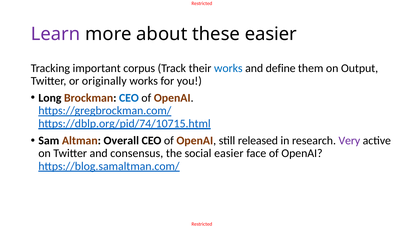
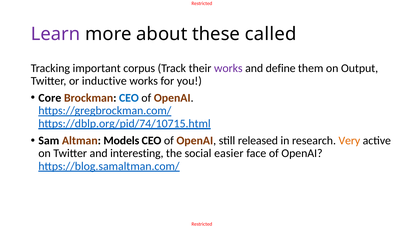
these easier: easier -> called (271, 34)
works colour: blue -> purple (228, 68)
originally: originally -> inductive (104, 81)
Long: Long -> Core (50, 98)
Overall: Overall -> Models (121, 141)
Very colour: purple -> orange (349, 141)
consensus: consensus -> interesting (137, 153)
